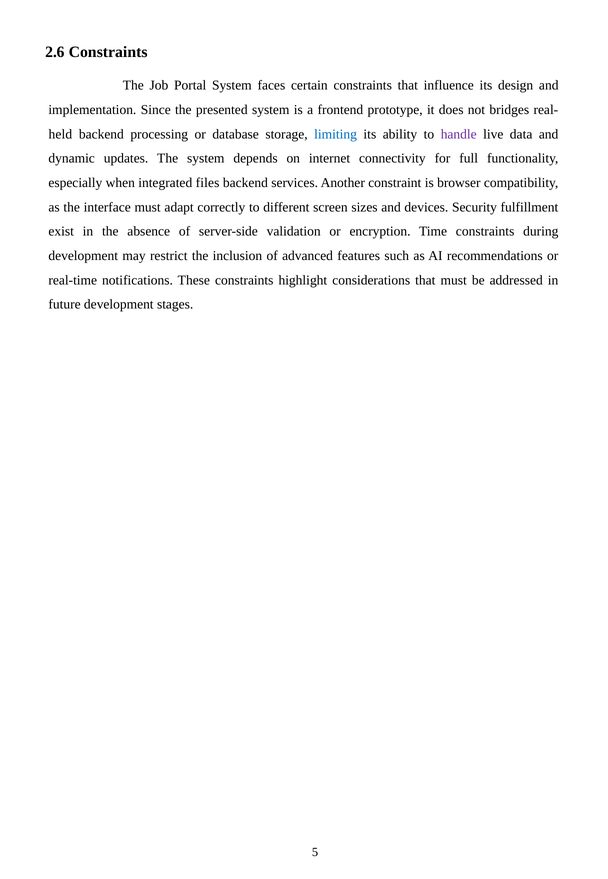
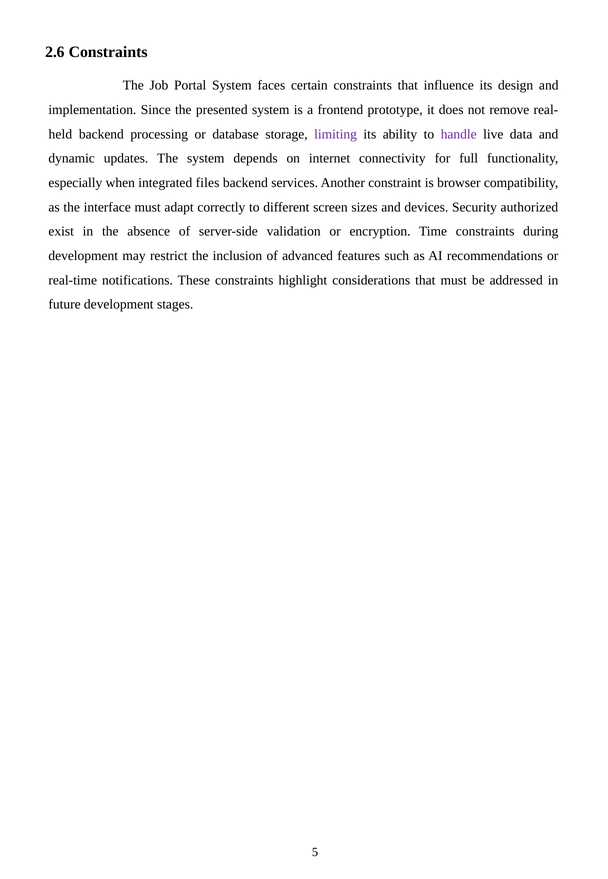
bridges: bridges -> remove (509, 110)
limiting colour: blue -> purple (336, 134)
fulfillment: fulfillment -> authorized (529, 207)
